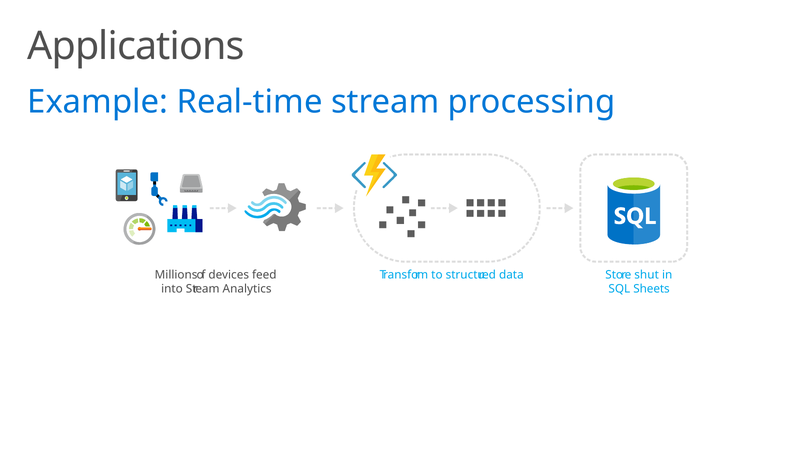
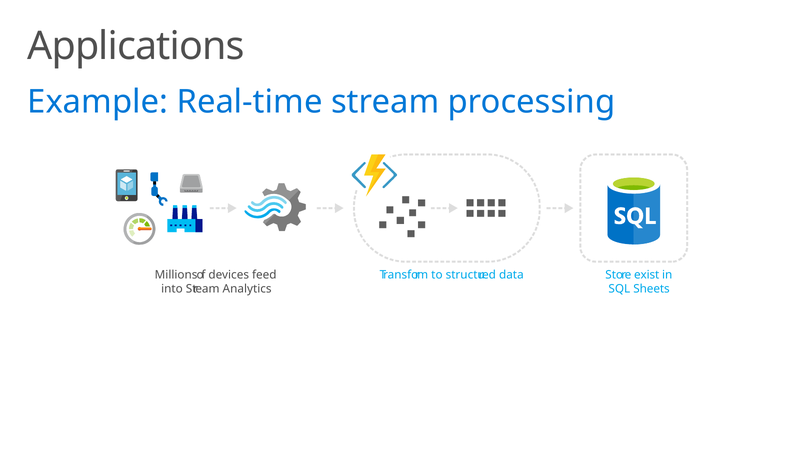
shut: shut -> exist (647, 275)
